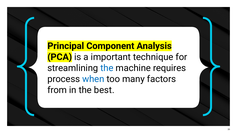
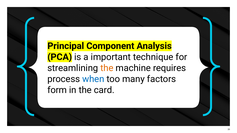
the colour: blue -> orange (107, 68)
from: from -> form (57, 90)
best: best -> card (104, 90)
